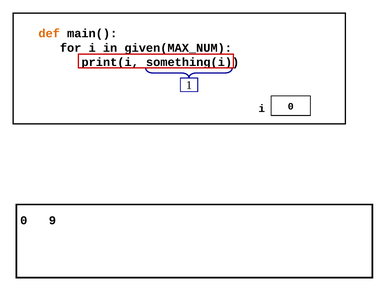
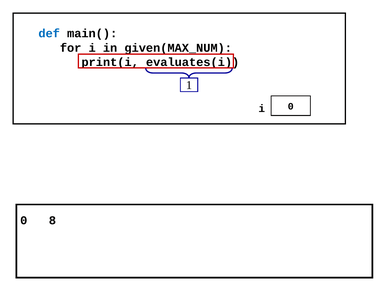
def colour: orange -> blue (49, 33)
something(i: something(i -> evaluates(i (193, 62)
9: 9 -> 8 (52, 220)
